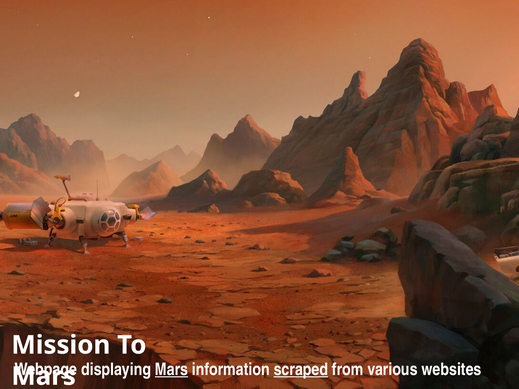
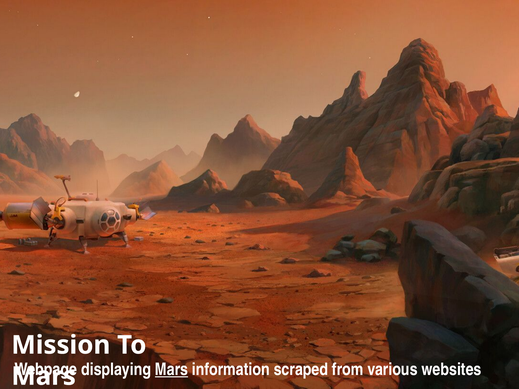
scraped underline: present -> none (301, 370)
